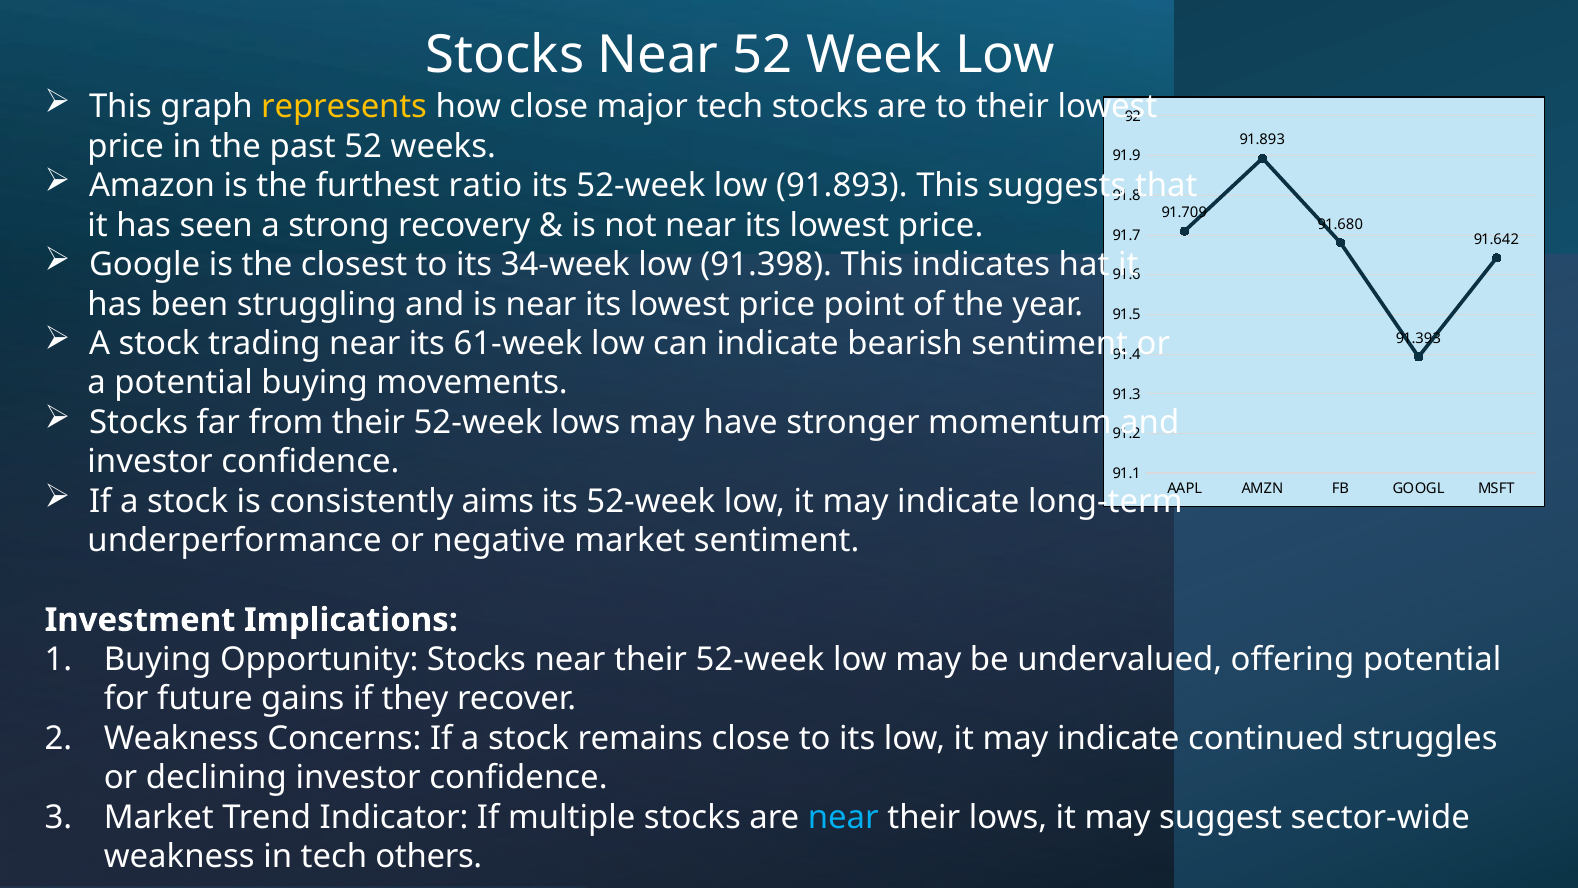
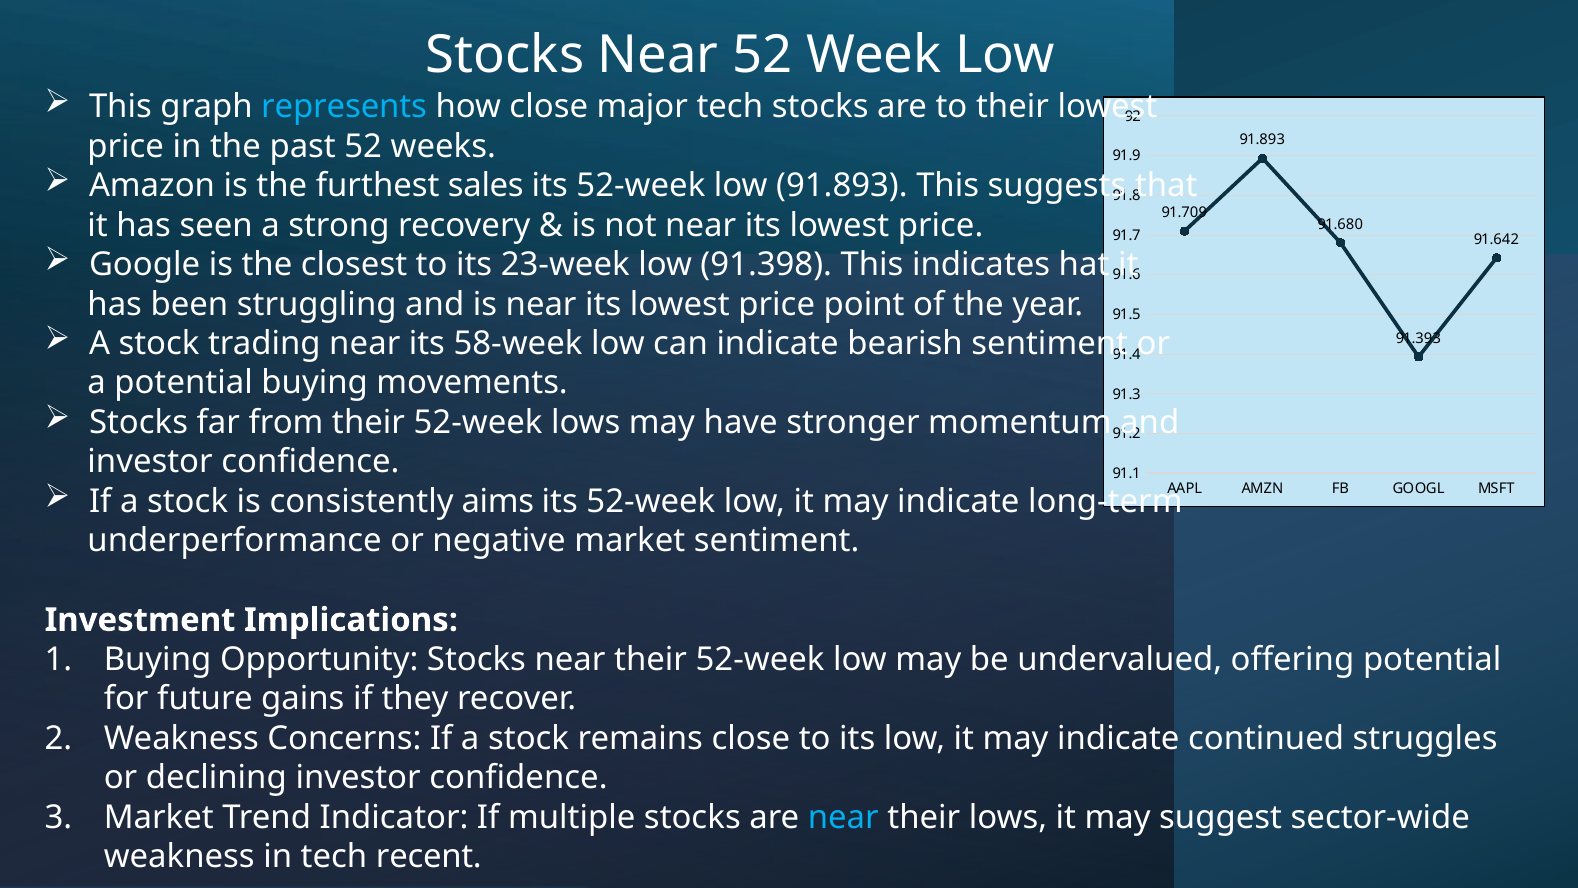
represents colour: yellow -> light blue (344, 107)
ratio: ratio -> sales (486, 186)
34-week: 34-week -> 23-week (565, 265)
61-week: 61-week -> 58-week (518, 343)
others: others -> recent (429, 857)
